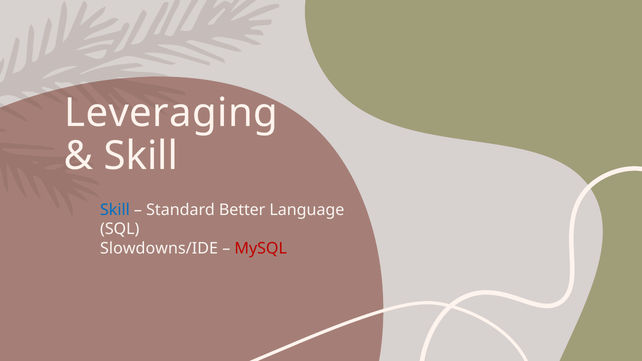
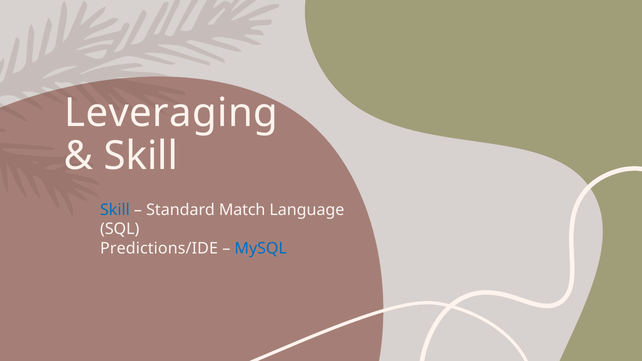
Better: Better -> Match (242, 210)
Slowdowns/IDE: Slowdowns/IDE -> Predictions/IDE (159, 248)
MySQL colour: red -> blue (261, 248)
